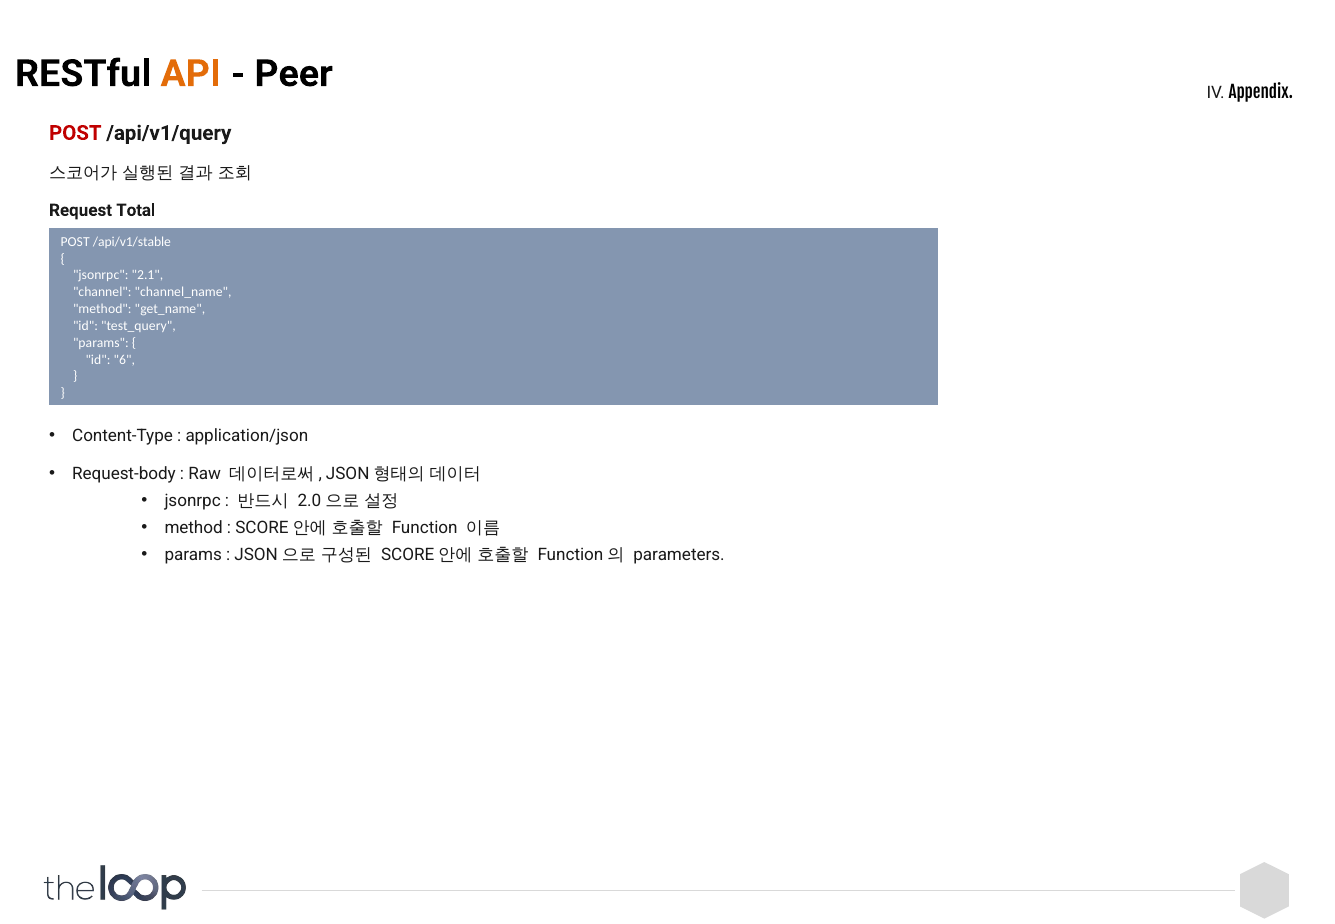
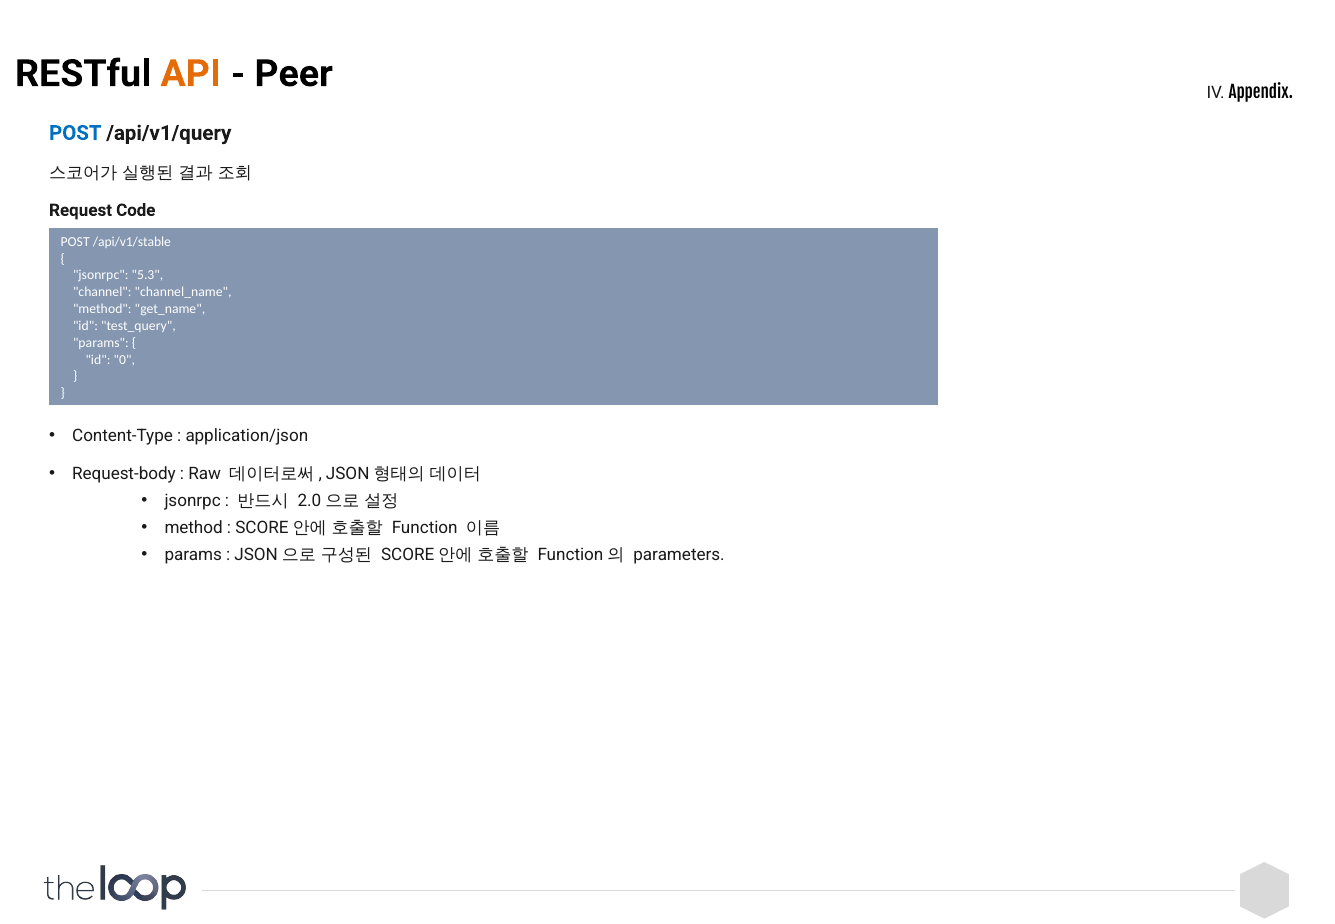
POST colour: red -> blue (75, 133)
Total: Total -> Code (136, 210)
2.1: 2.1 -> 5.3 (147, 276)
6: 6 -> 0 (124, 360)
